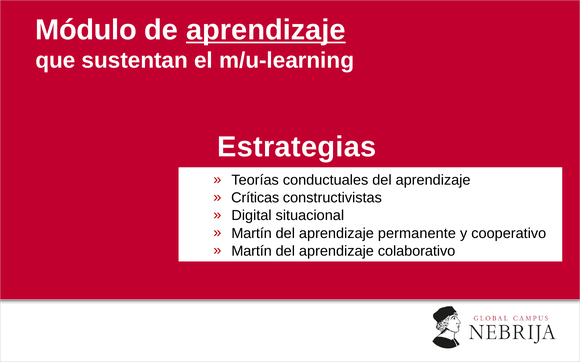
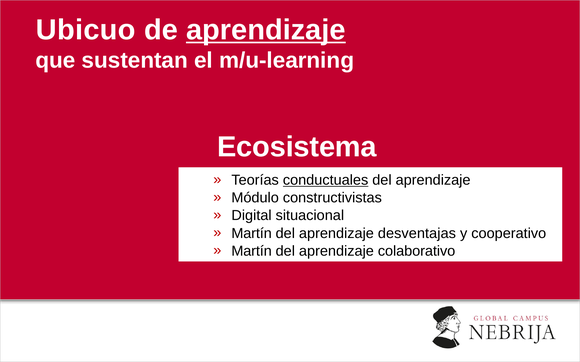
Módulo: Módulo -> Ubicuo (86, 30)
Estrategias: Estrategias -> Ecosistema (297, 147)
conductuales underline: none -> present (326, 180)
Críticas: Críticas -> Módulo (255, 198)
permanente: permanente -> desventajas (417, 234)
